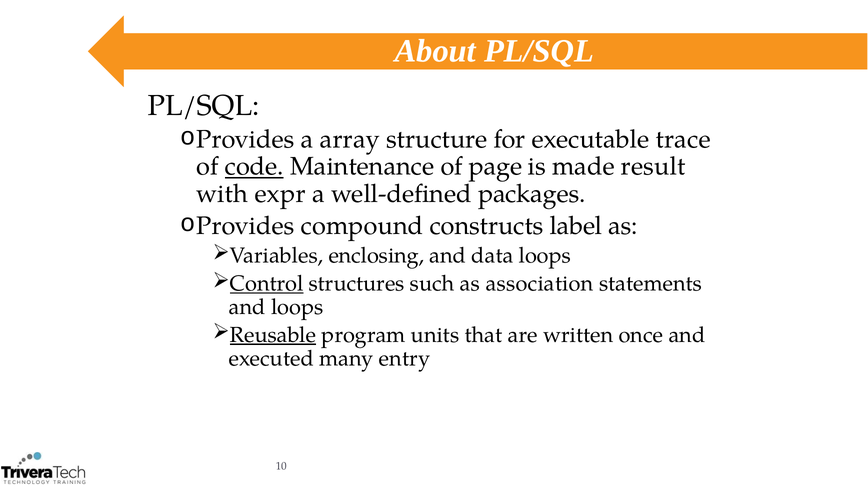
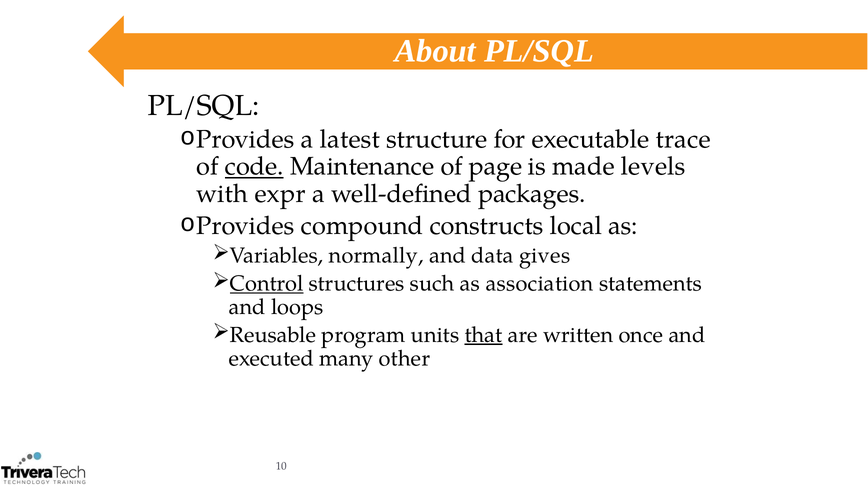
array: array -> latest (350, 139)
result: result -> levels (653, 167)
label: label -> local (576, 226)
enclosing: enclosing -> normally (376, 256)
data loops: loops -> gives (545, 256)
Reusable underline: present -> none (273, 335)
that underline: none -> present (484, 335)
entry: entry -> other (404, 359)
